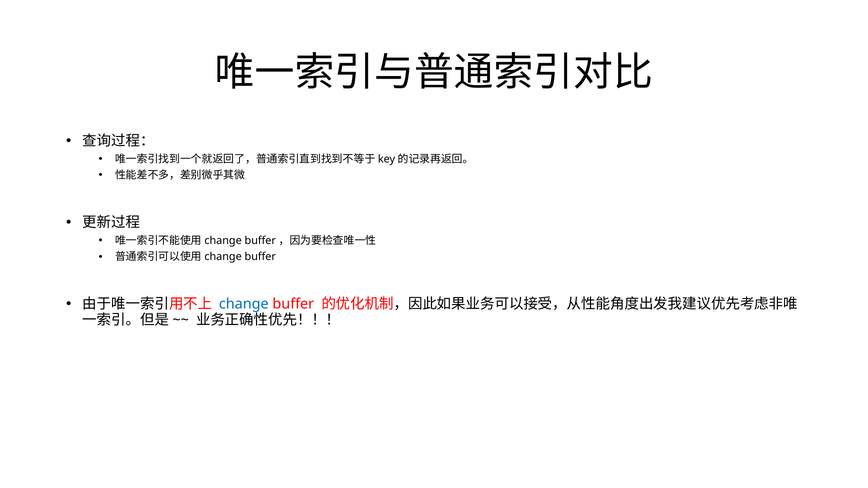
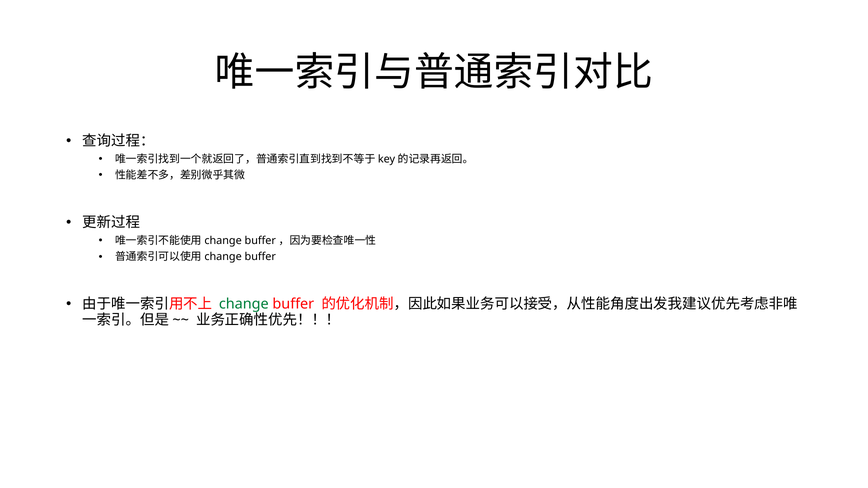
change colour: blue -> green (244, 304)
